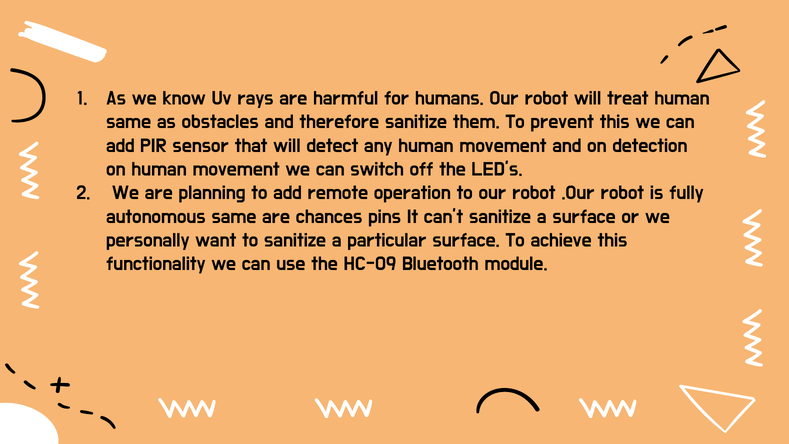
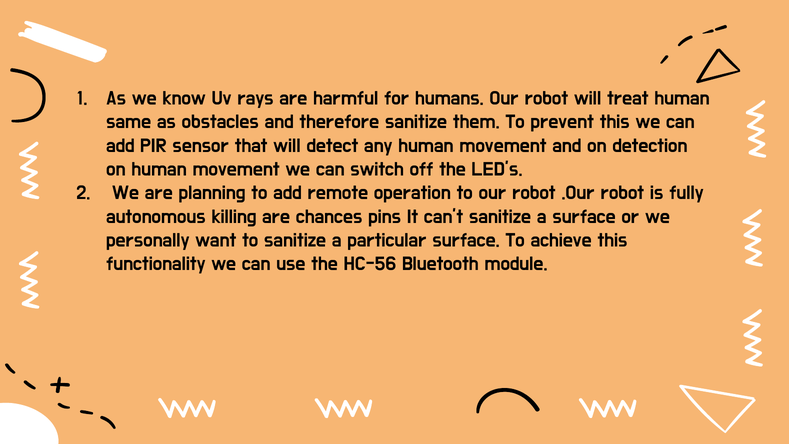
autonomous same: same -> killing (234, 216)
HC-09: HC-09 -> HC-56 (370, 264)
